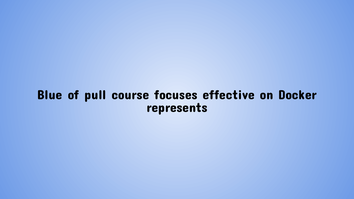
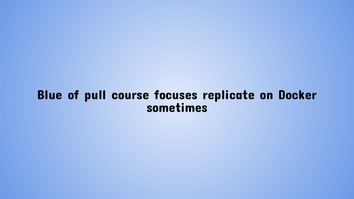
effective: effective -> replicate (229, 95)
represents: represents -> sometimes (177, 108)
